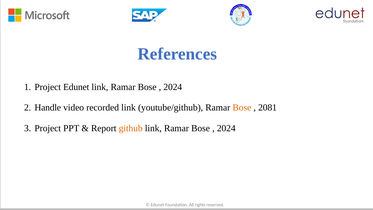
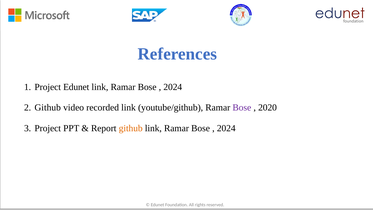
Handle: Handle -> Github (48, 108)
Bose colour: orange -> purple (242, 108)
2081: 2081 -> 2020 (268, 108)
